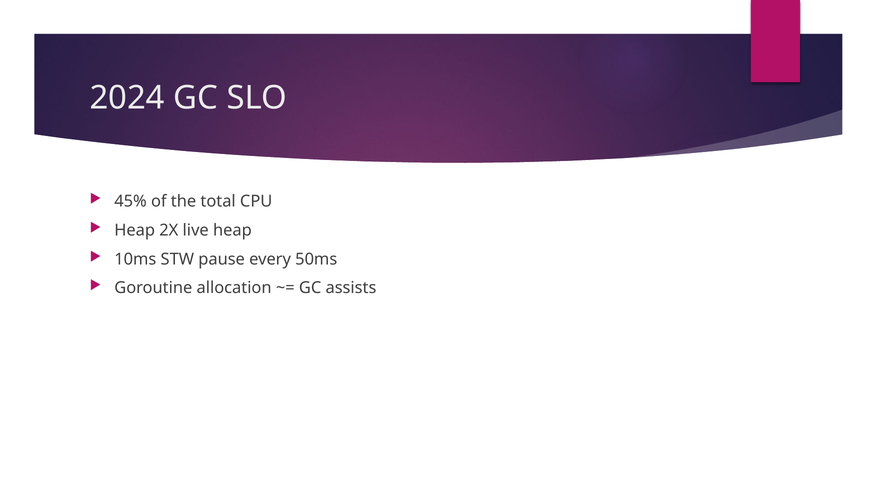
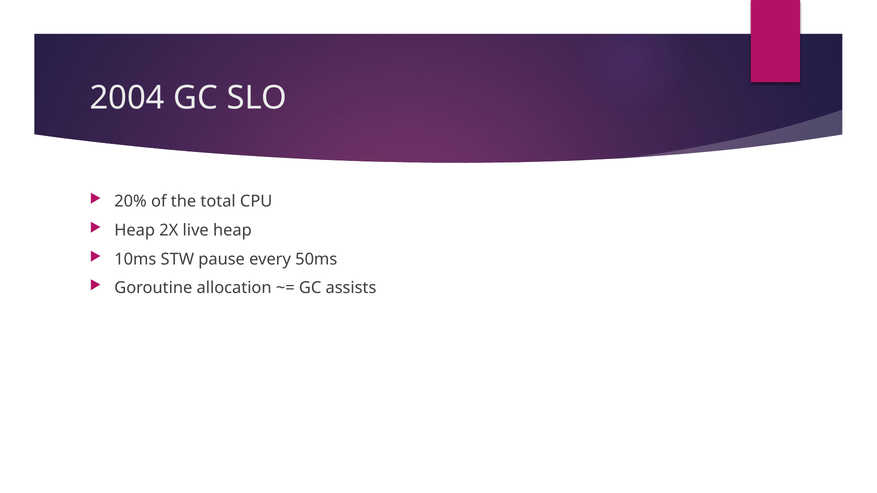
2024: 2024 -> 2004 (127, 98)
45%: 45% -> 20% (131, 202)
